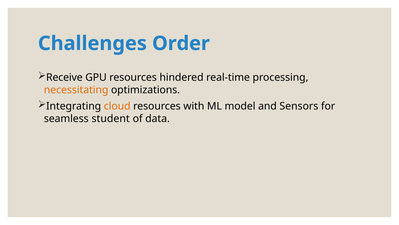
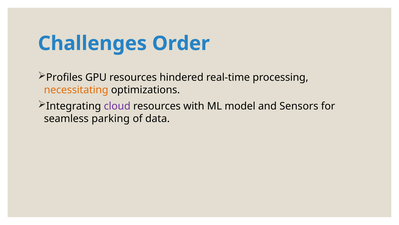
Receive: Receive -> Profiles (64, 77)
cloud colour: orange -> purple (117, 106)
student: student -> parking (111, 118)
